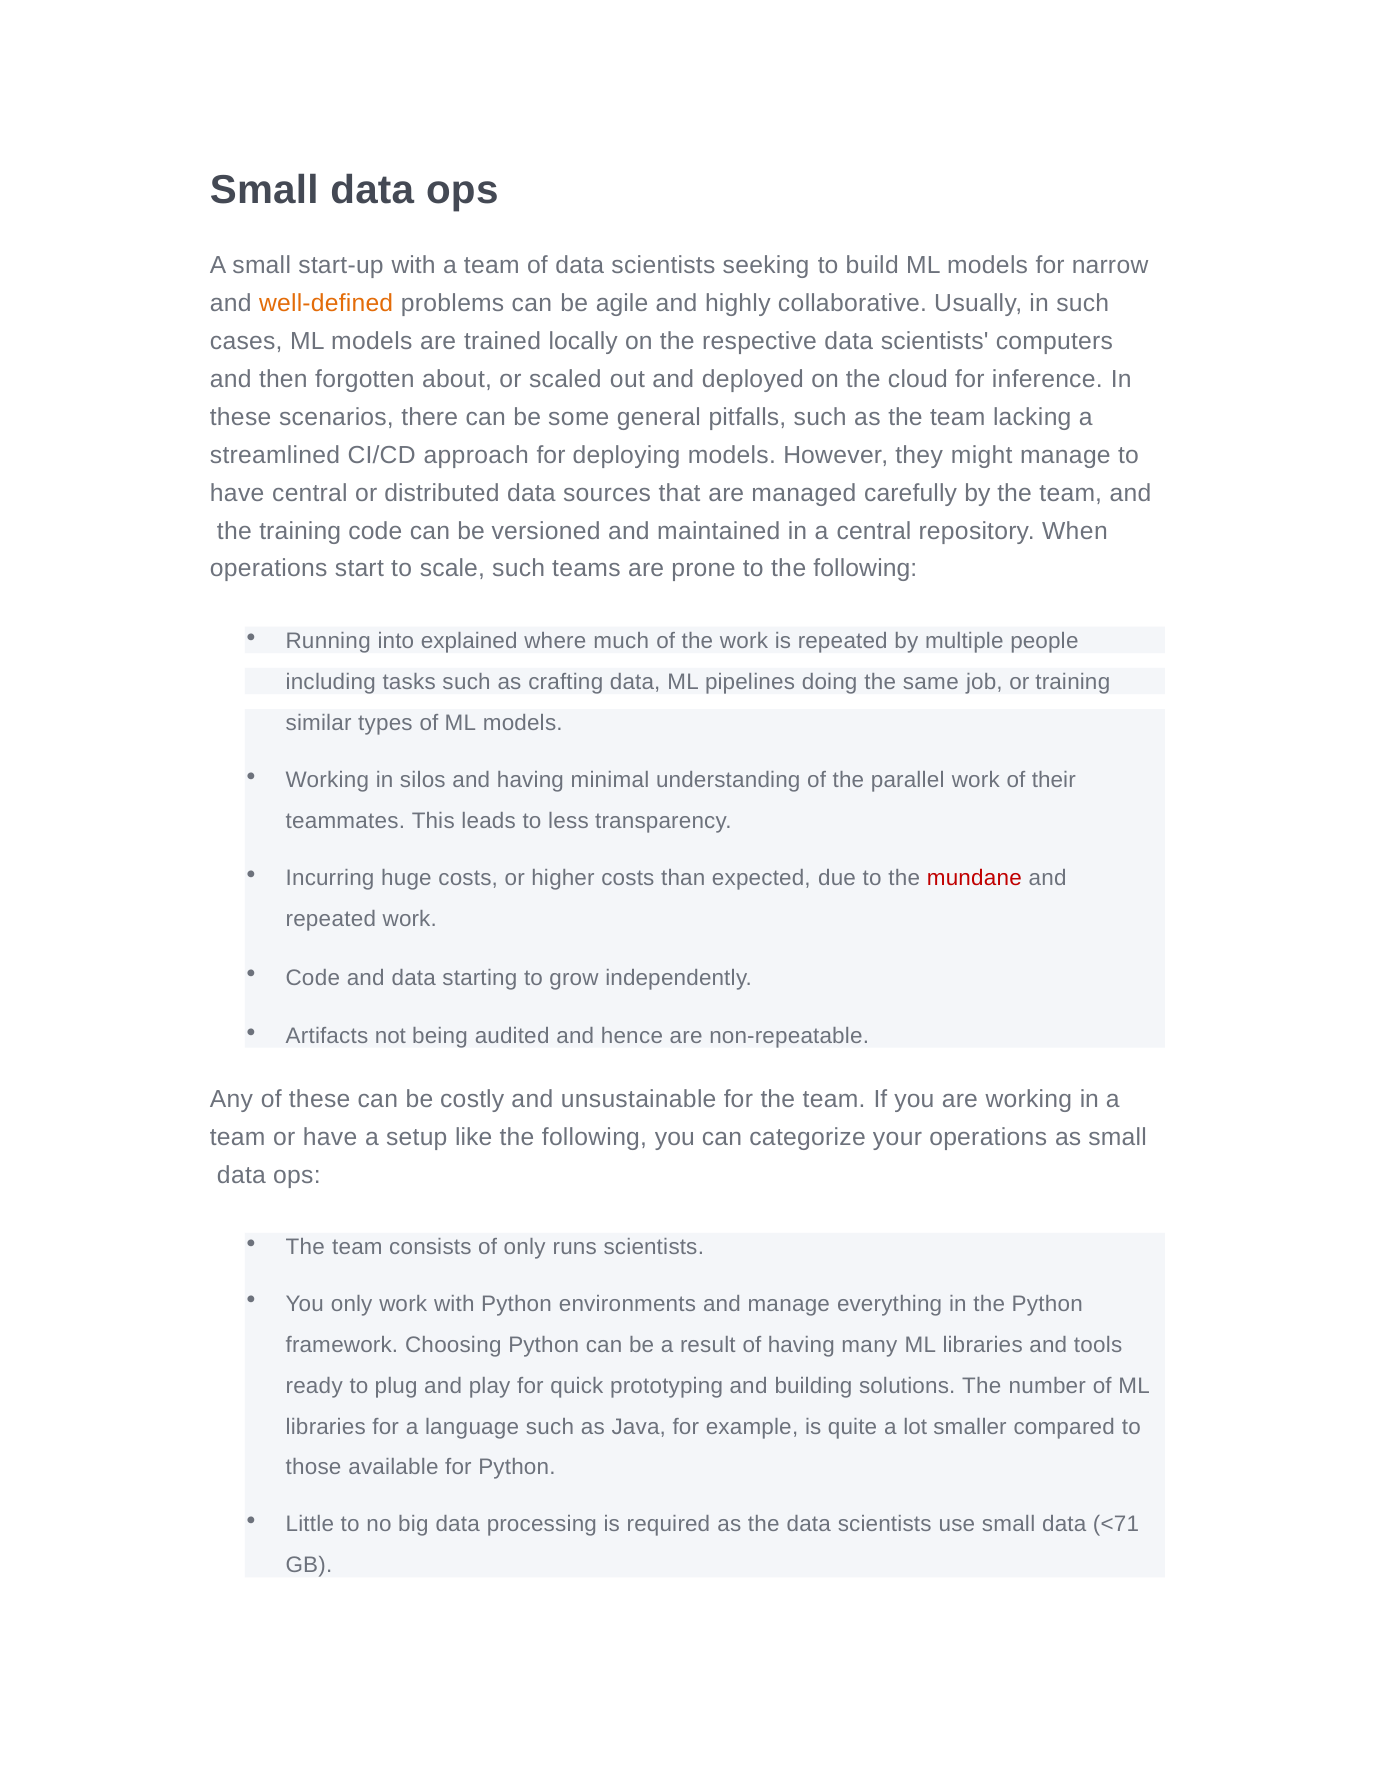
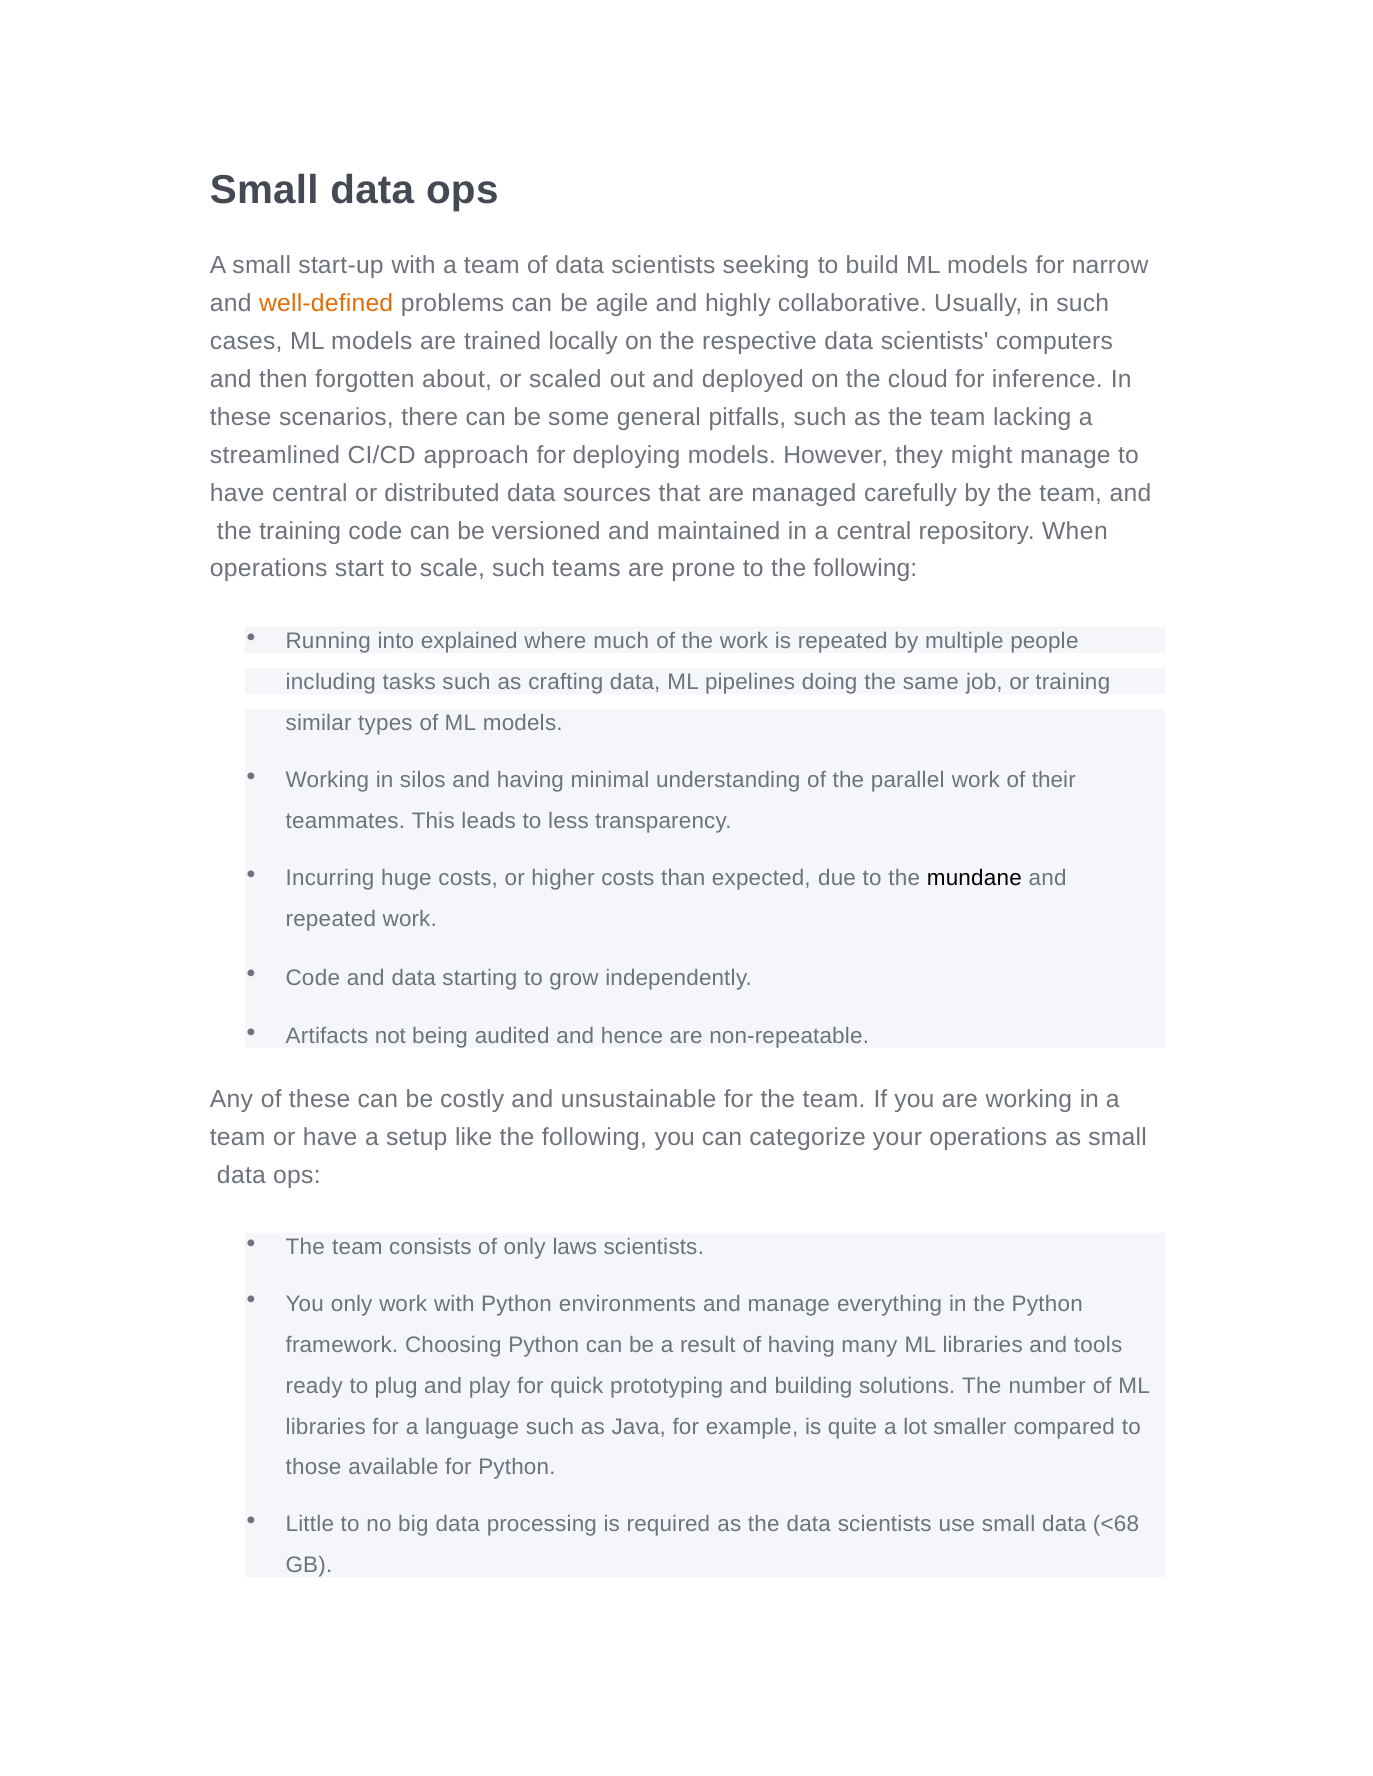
mundane colour: red -> black (974, 879)
runs: runs -> laws (575, 1248)
<71: <71 -> <68 (1116, 1525)
